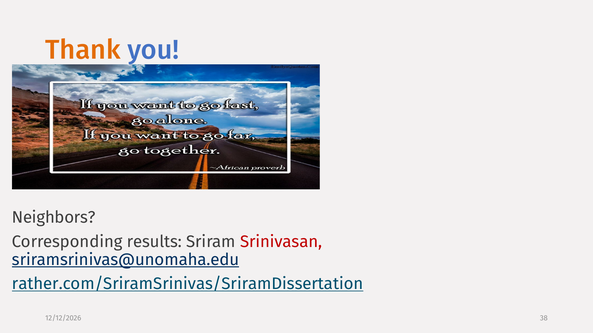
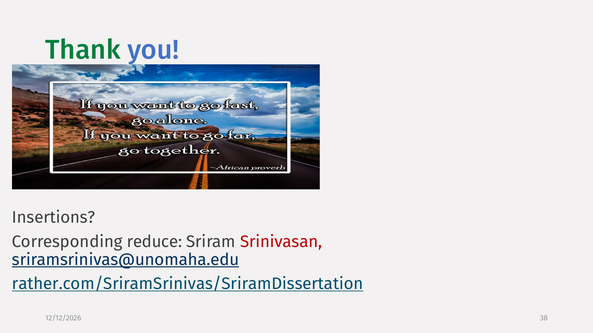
Thank colour: orange -> green (83, 50)
Neighbors: Neighbors -> Insertions (54, 218)
results: results -> reduce (154, 242)
